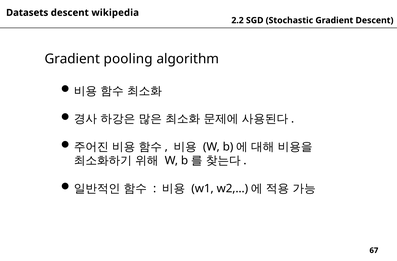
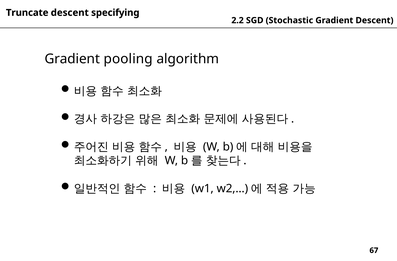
Datasets: Datasets -> Truncate (27, 13)
wikipedia: wikipedia -> specifying (115, 13)
